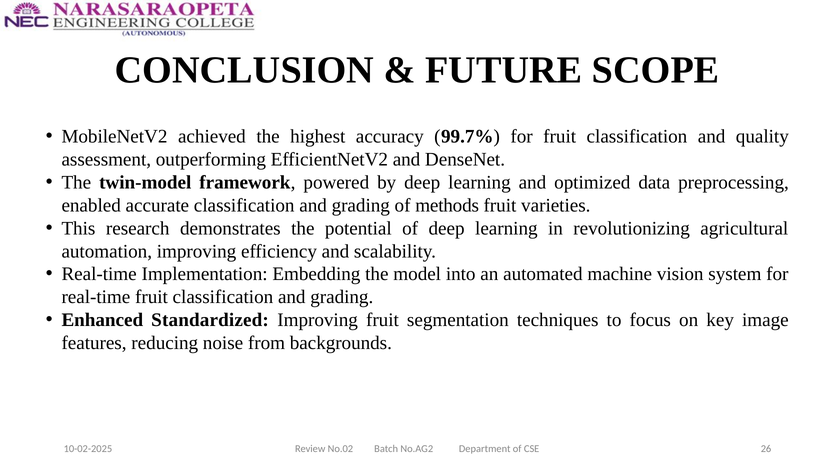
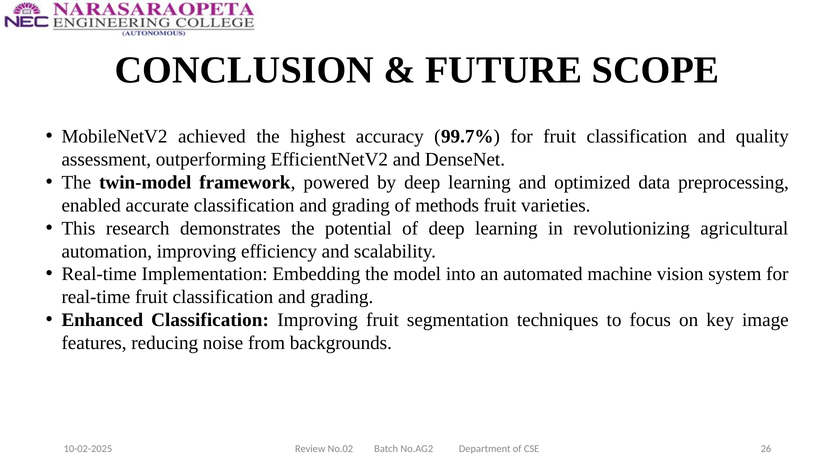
Enhanced Standardized: Standardized -> Classification (210, 320)
